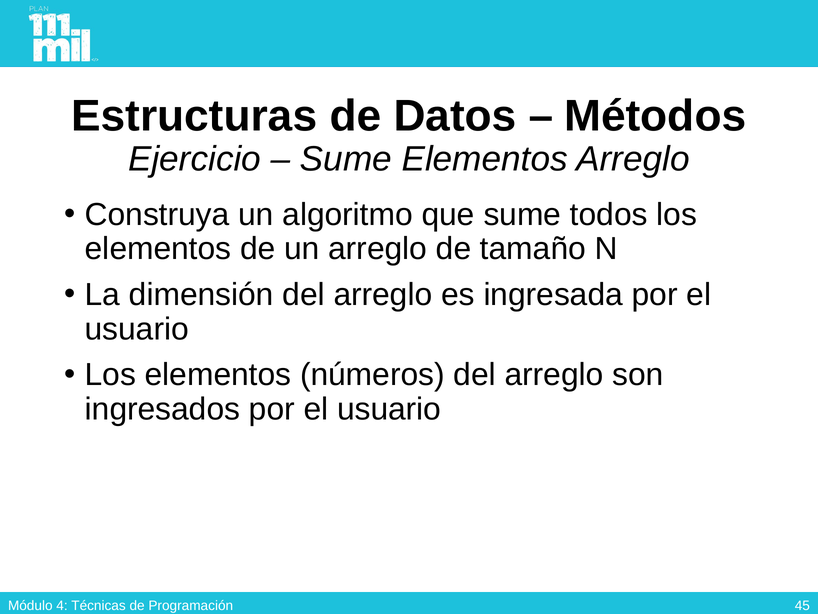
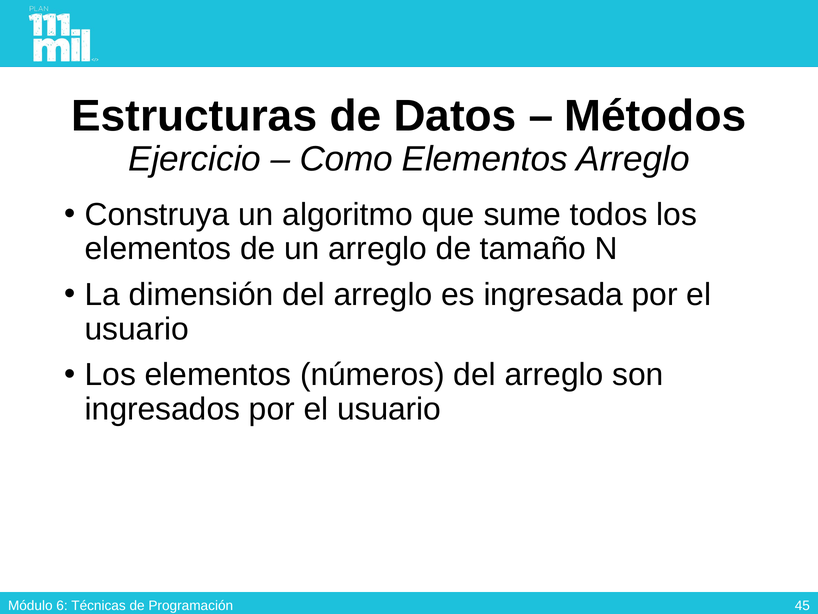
Sume: Sume -> Como (346, 159)
4: 4 -> 6 (62, 605)
